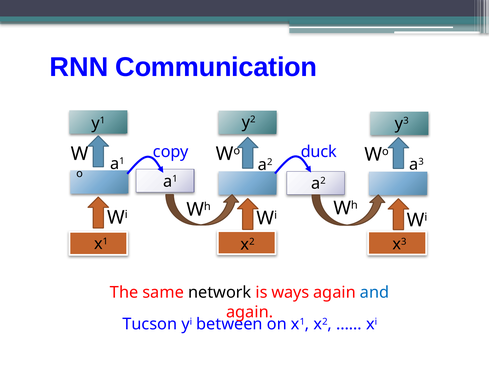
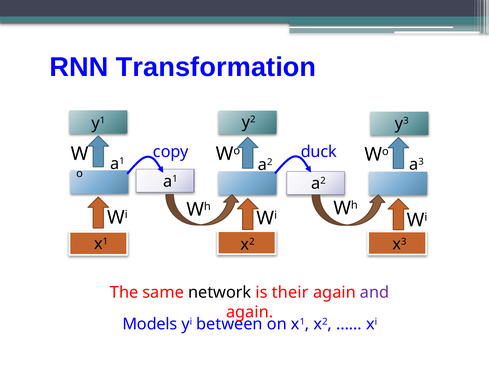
Communication: Communication -> Transformation (216, 67)
ways: ways -> their (290, 292)
and colour: blue -> purple (375, 292)
Tucson: Tucson -> Models (150, 324)
